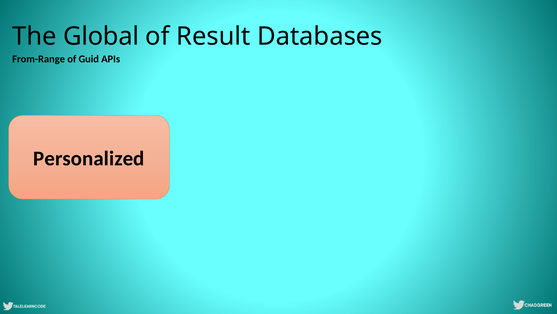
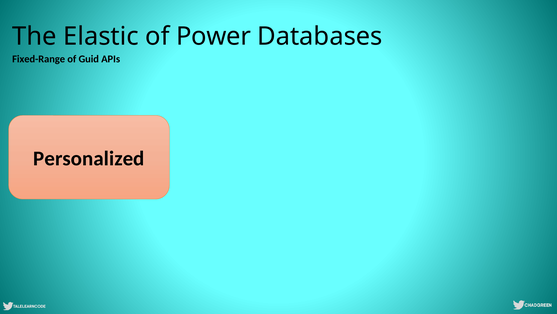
Global: Global -> Elastic (101, 36)
Result: Result -> Power (213, 36)
From-Range: From-Range -> Fixed-Range (39, 59)
